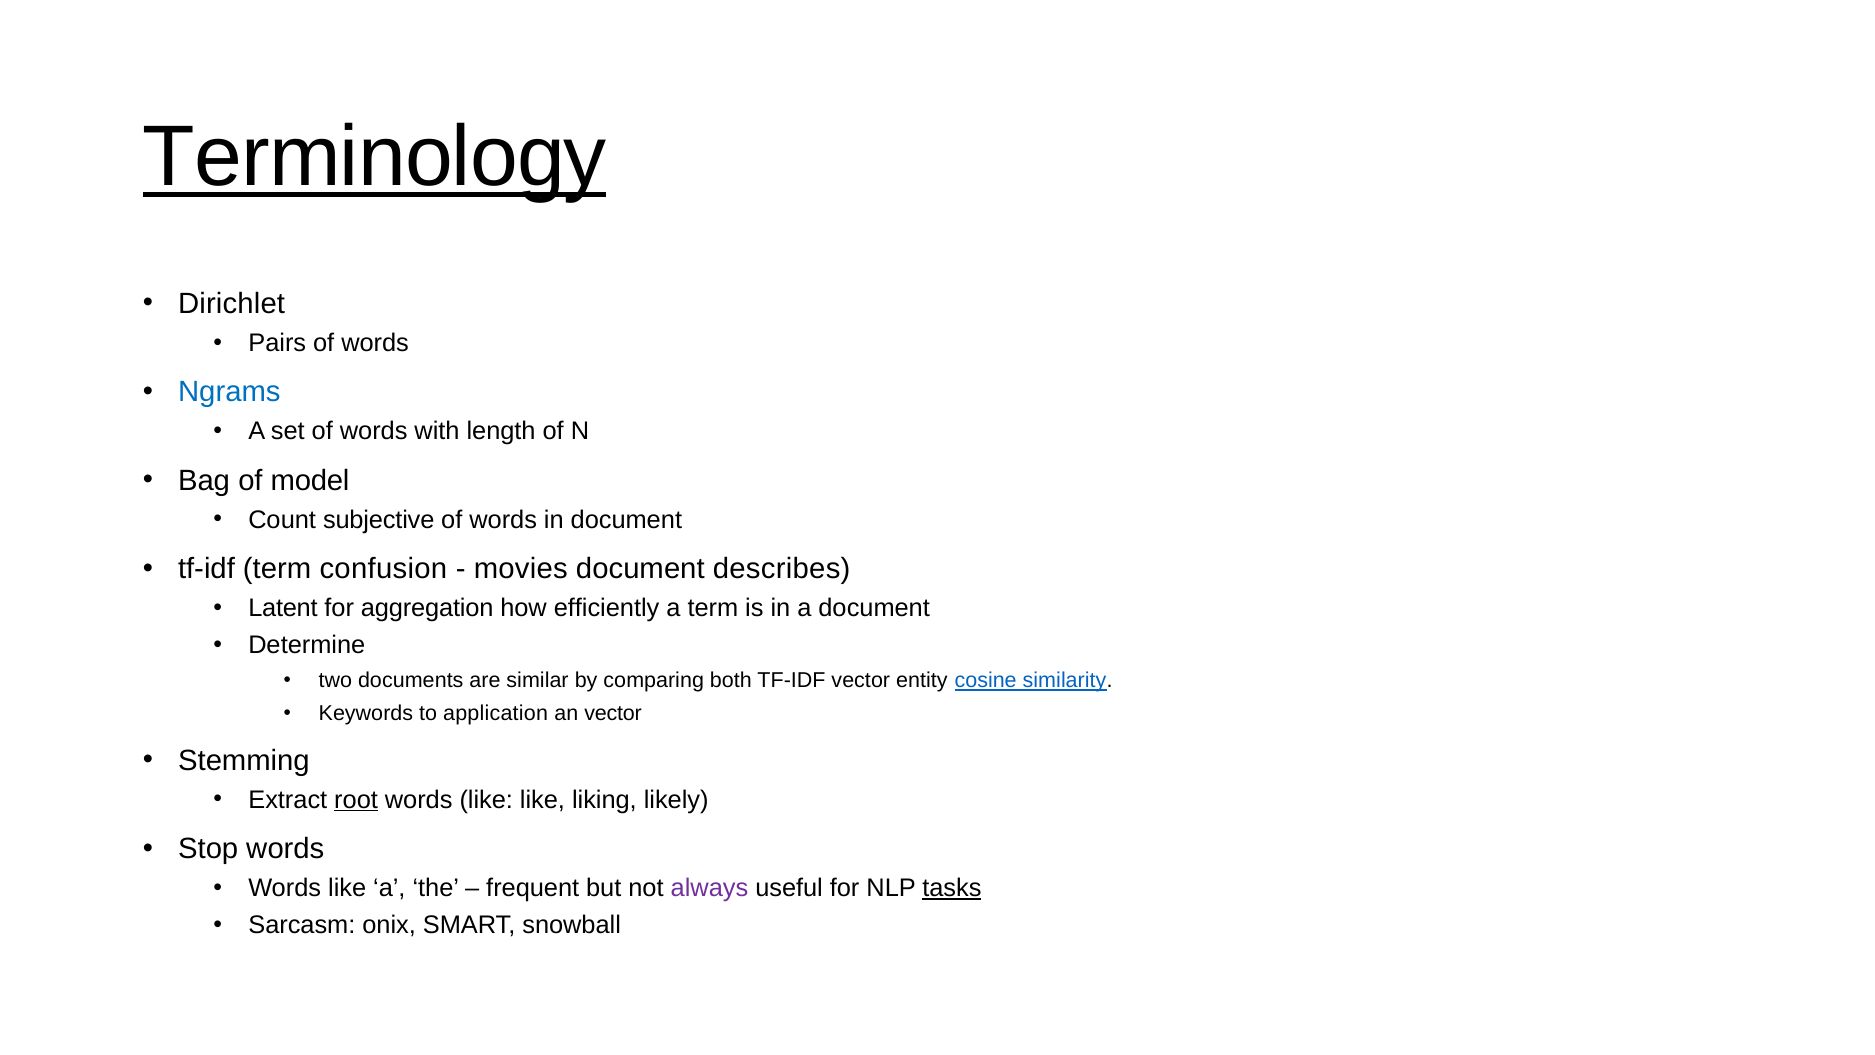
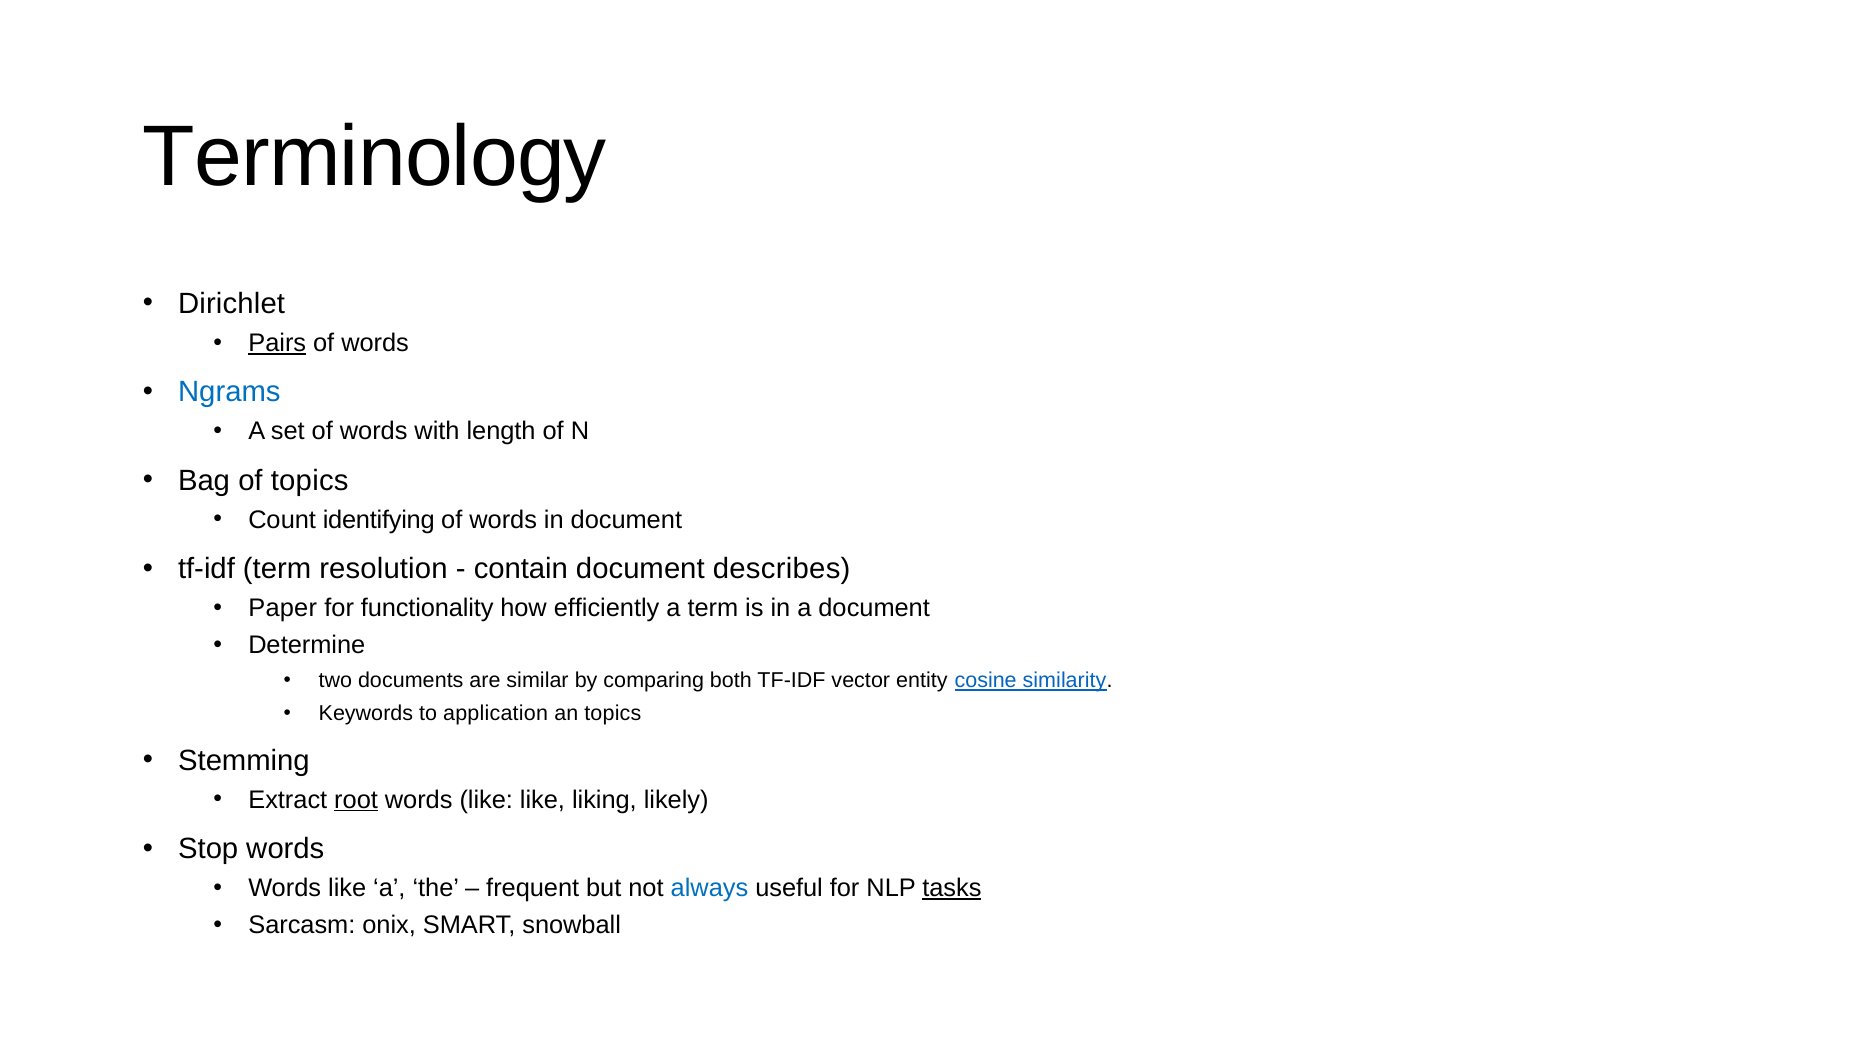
Terminology underline: present -> none (375, 158)
Pairs underline: none -> present (277, 343)
of model: model -> topics (310, 480)
subjective: subjective -> identifying (379, 520)
confusion: confusion -> resolution (383, 569)
movies: movies -> contain (521, 569)
Latent: Latent -> Paper (283, 608)
aggregation: aggregation -> functionality (427, 608)
an vector: vector -> topics (613, 713)
always colour: purple -> blue (709, 888)
